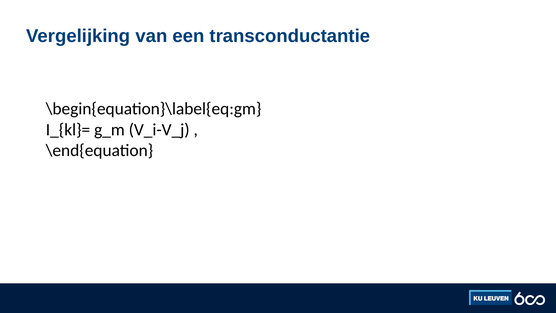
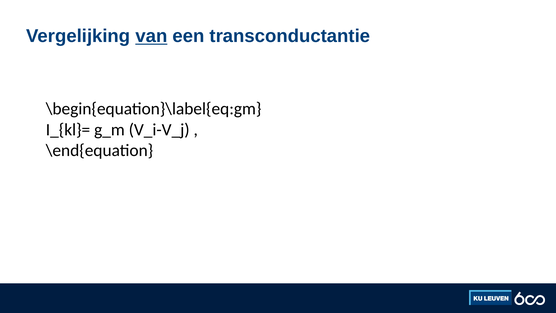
van underline: none -> present (151, 36)
